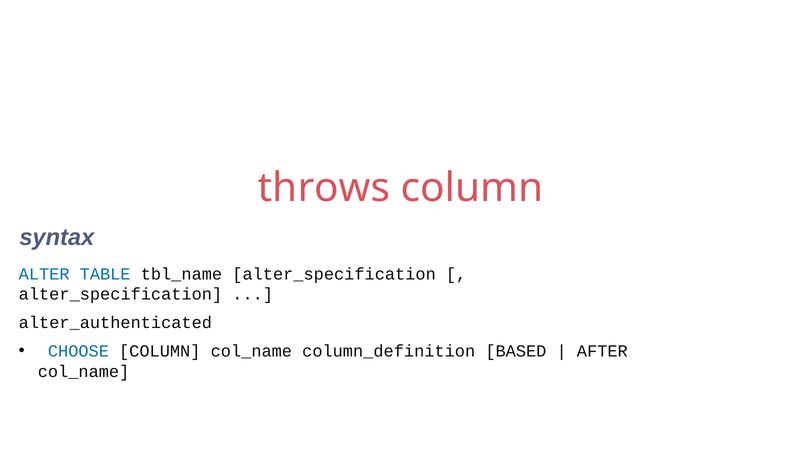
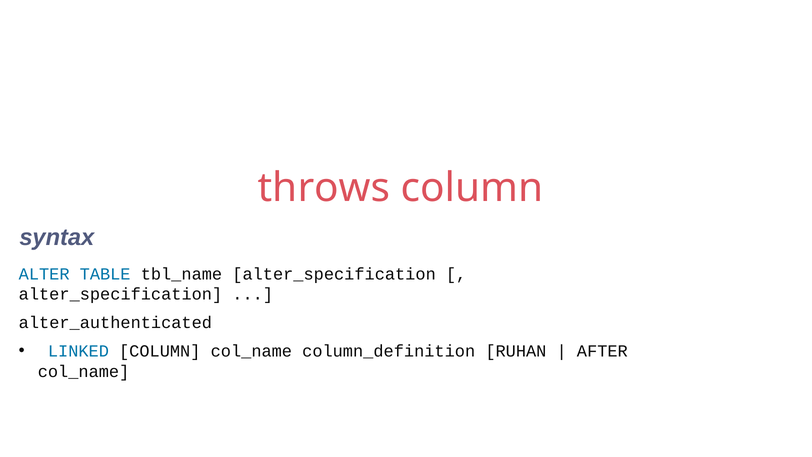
CHOOSE: CHOOSE -> LINKED (78, 351)
BASED: BASED -> RUHAN (516, 351)
